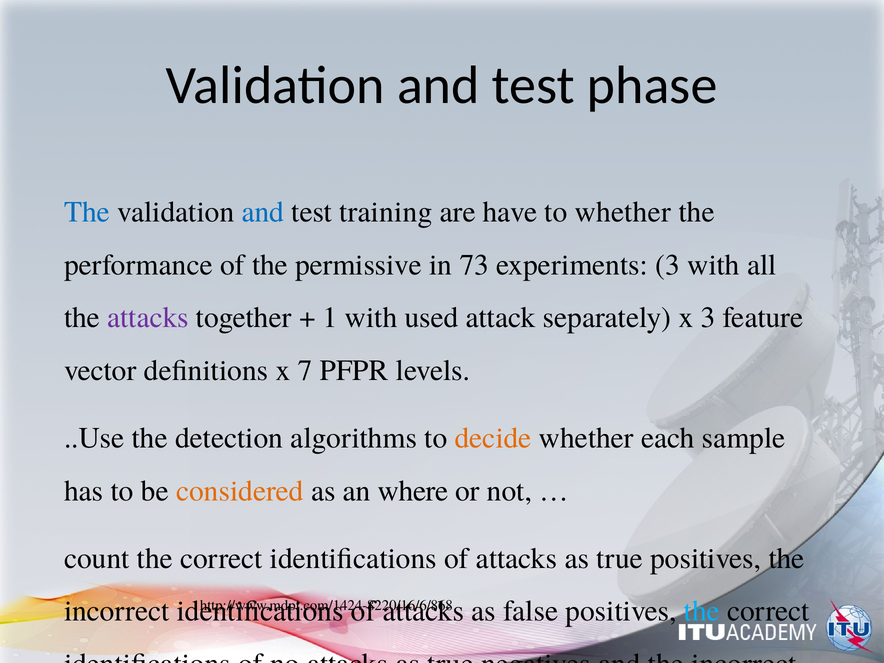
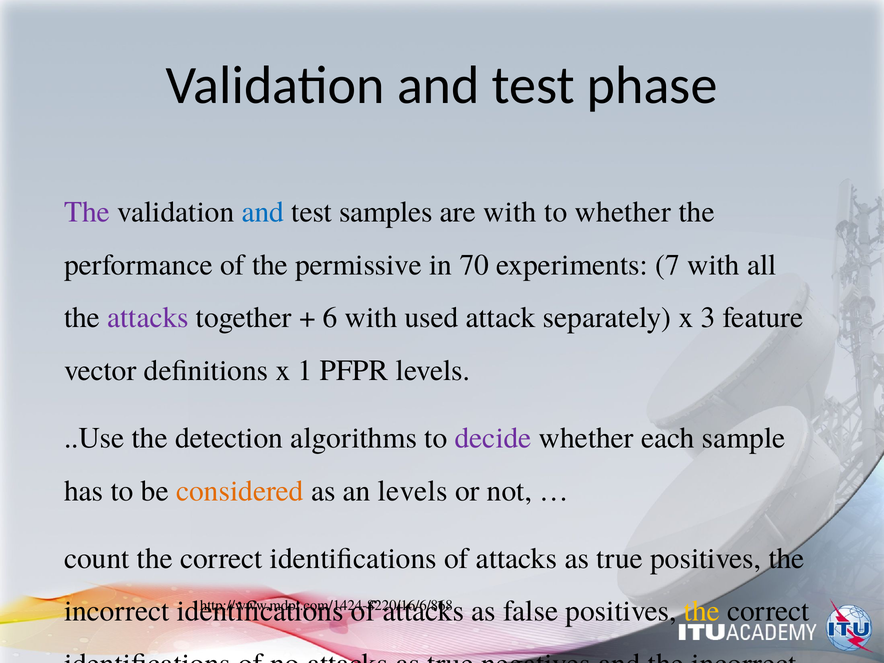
The colour: blue -> purple (87, 212)
training: training -> samples (386, 212)
are have: have -> with (510, 212)
73: 73 -> 70 (474, 265)
experiments 3: 3 -> 7 (668, 265)
1: 1 -> 6 (330, 318)
7: 7 -> 1 (305, 371)
decide colour: orange -> purple (493, 438)
an where: where -> levels (413, 491)
the colour: light blue -> yellow (702, 611)
